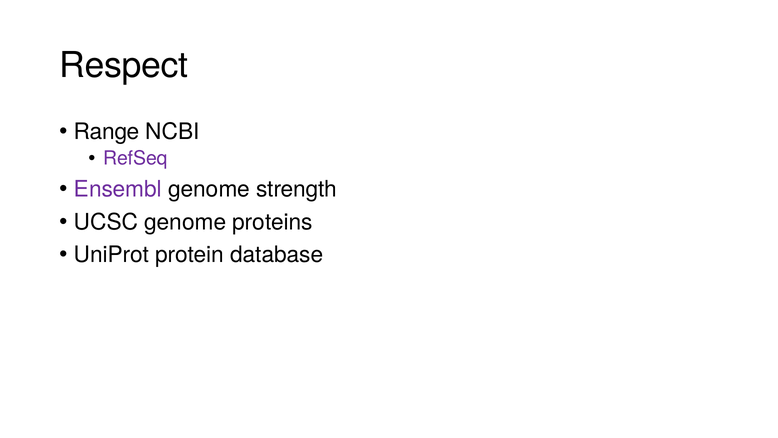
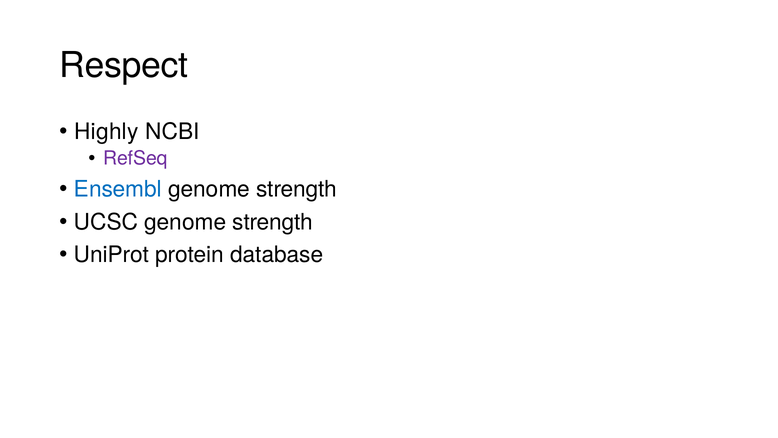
Range: Range -> Highly (106, 132)
Ensembl colour: purple -> blue (118, 189)
UCSC genome proteins: proteins -> strength (273, 222)
